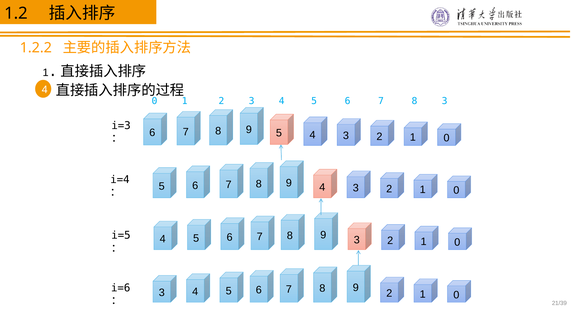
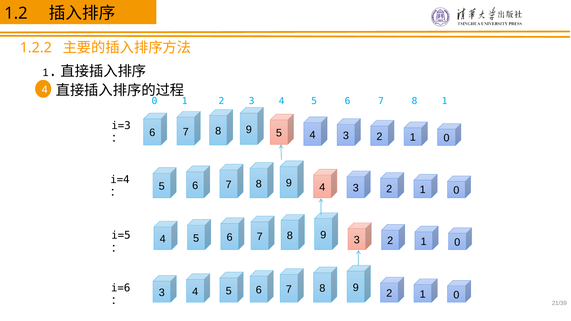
8 3: 3 -> 1 (445, 101)
